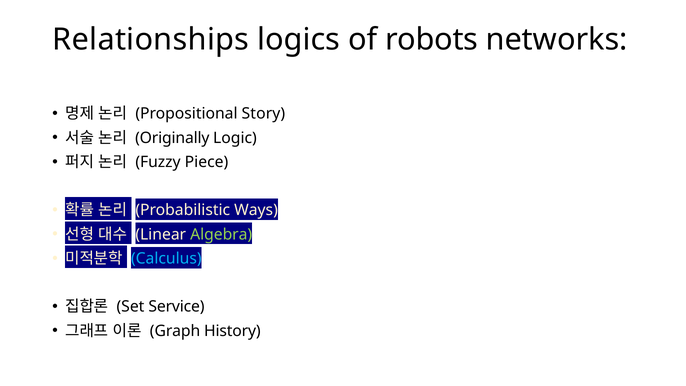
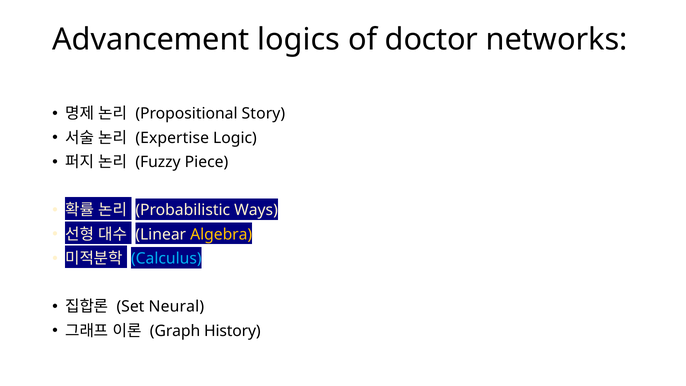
Relationships: Relationships -> Advancement (151, 39)
robots: robots -> doctor (432, 39)
Originally: Originally -> Expertise (172, 138)
Algebra colour: light green -> yellow (221, 234)
Service: Service -> Neural (176, 307)
